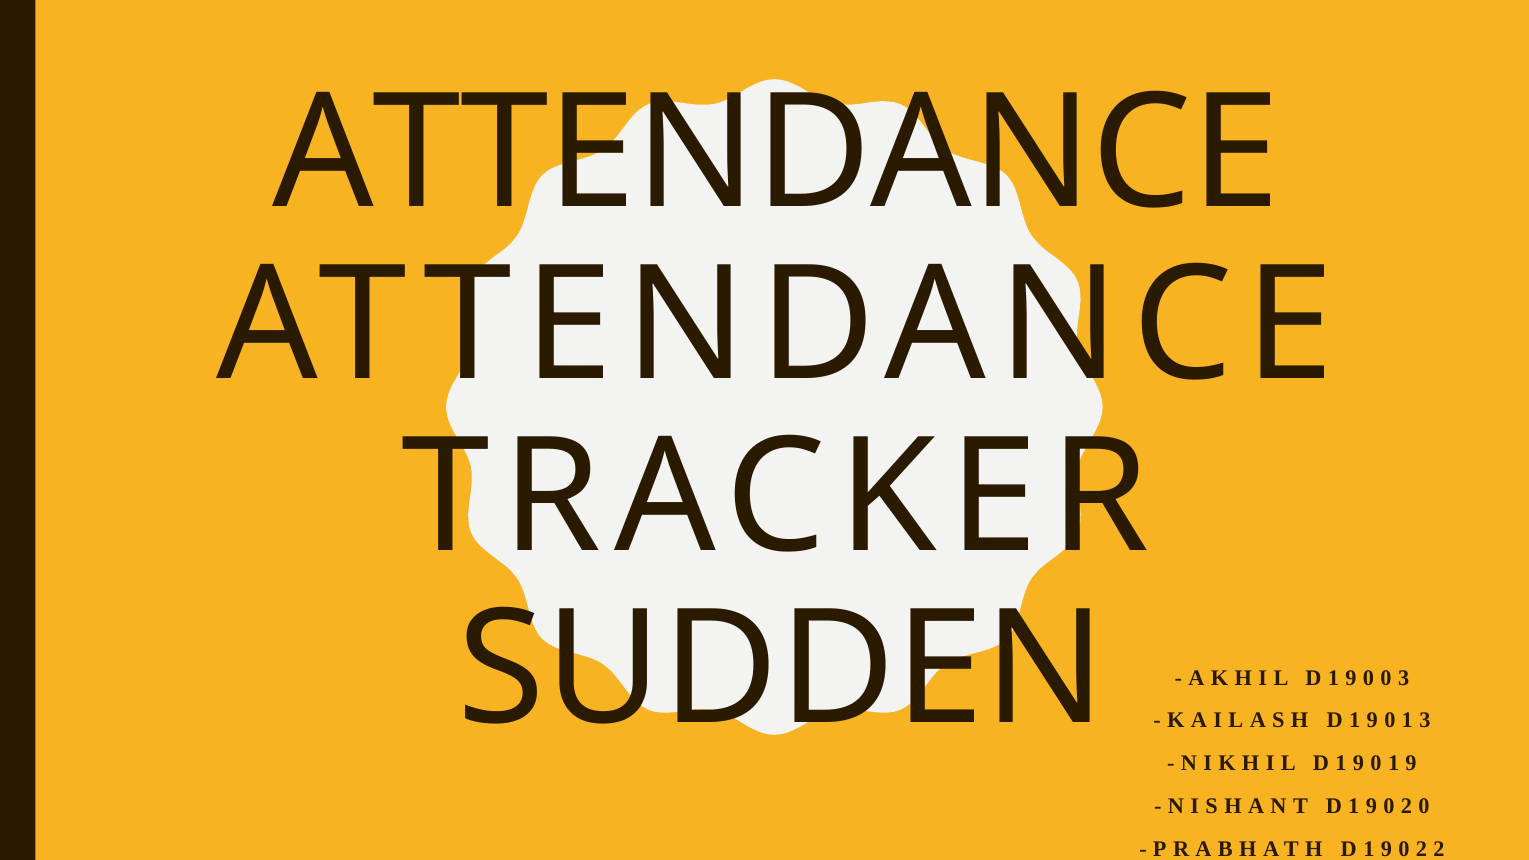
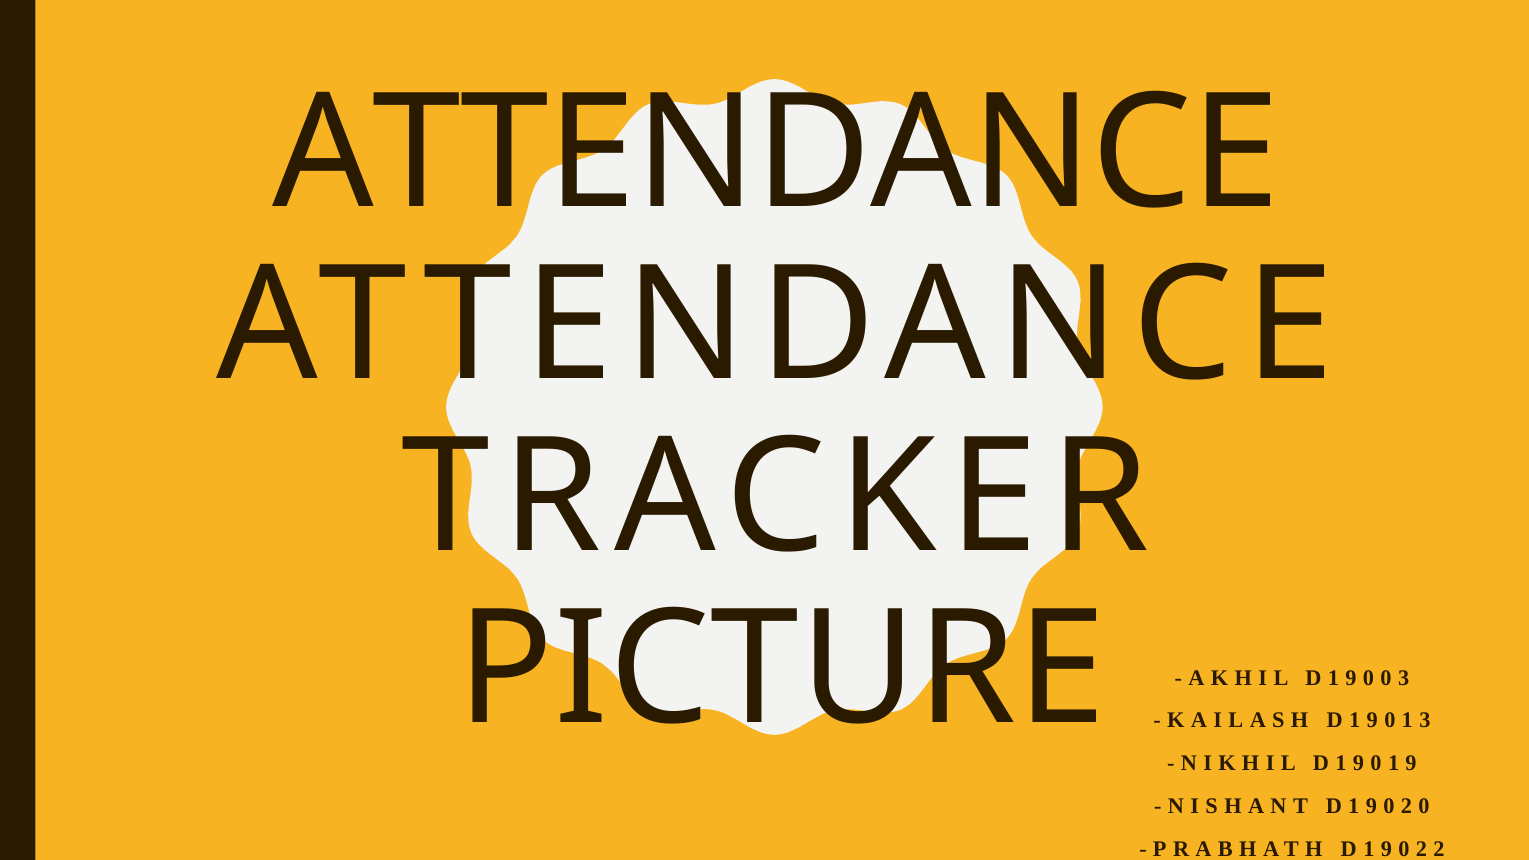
SUDDEN: SUDDEN -> PICTURE (782, 670)
